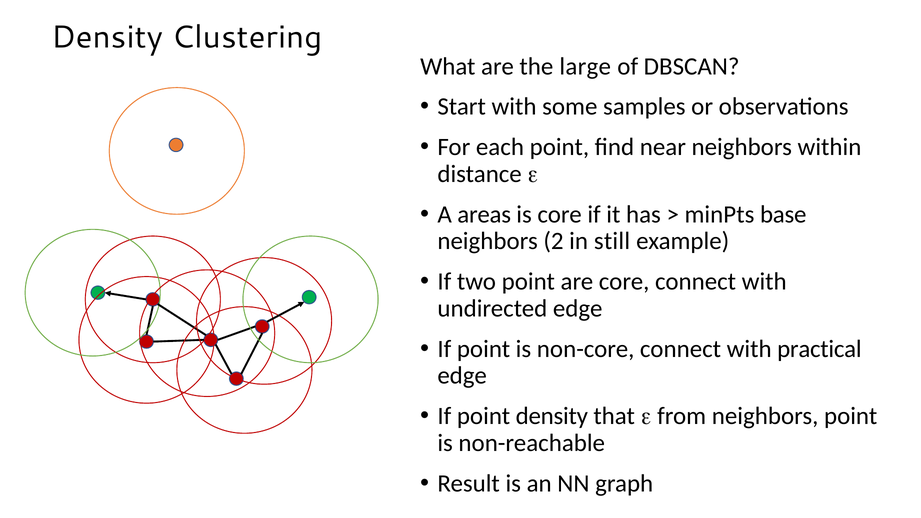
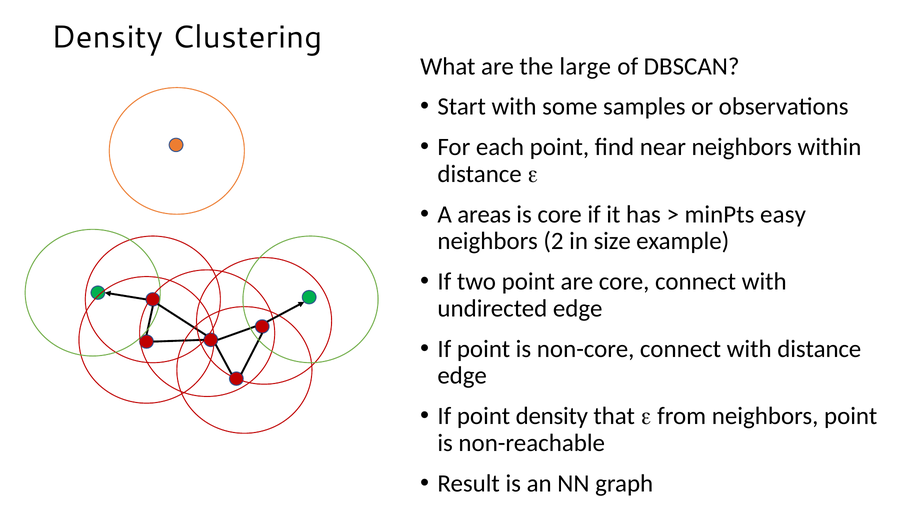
base: base -> easy (783, 214)
still: still -> size (612, 241)
with practical: practical -> distance (819, 349)
